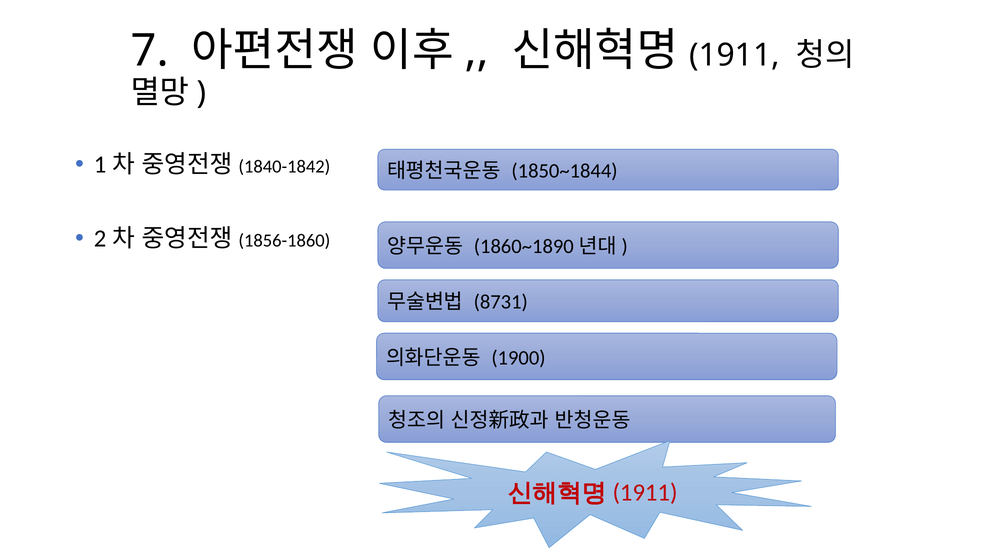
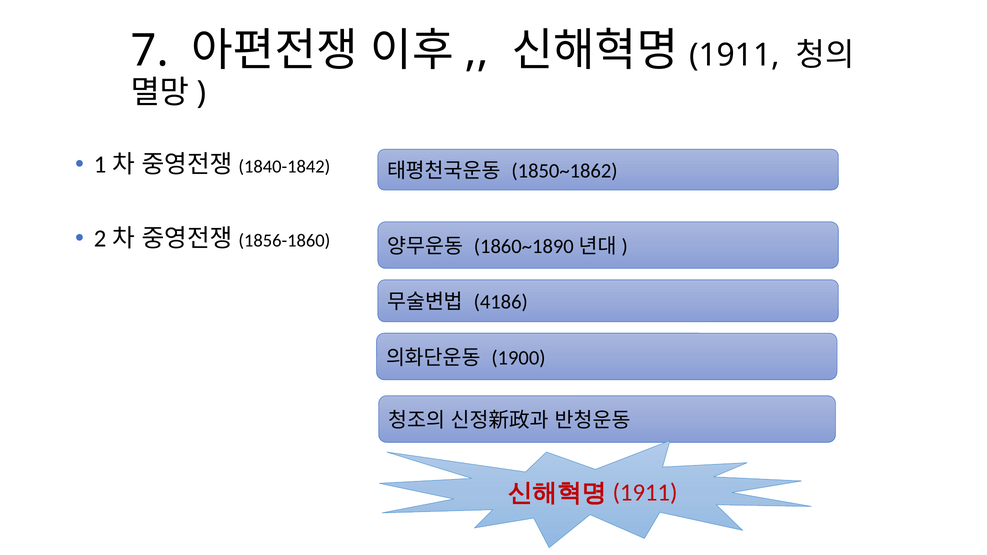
1850~1844: 1850~1844 -> 1850~1862 (565, 171)
8731: 8731 -> 4186 (501, 302)
